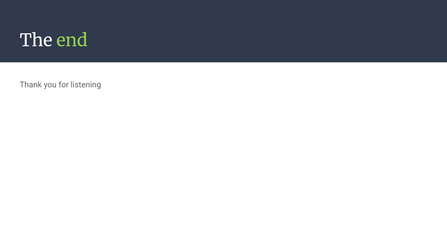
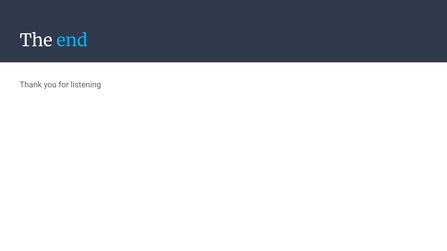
end colour: light green -> light blue (72, 41)
